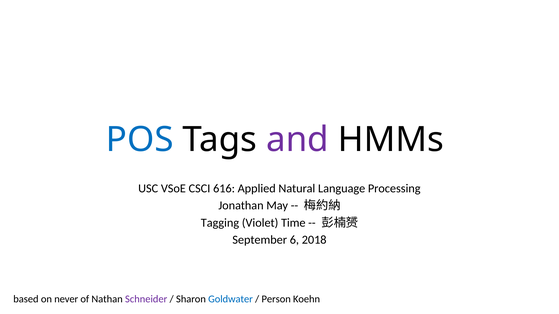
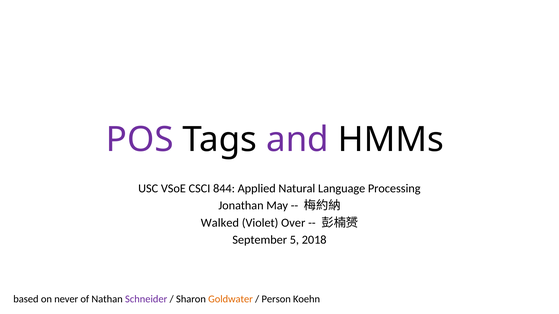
POS colour: blue -> purple (140, 140)
616: 616 -> 844 (224, 189)
Tagging: Tagging -> Walked (220, 223)
Time: Time -> Over (293, 223)
6: 6 -> 5 (294, 240)
Goldwater colour: blue -> orange (231, 300)
